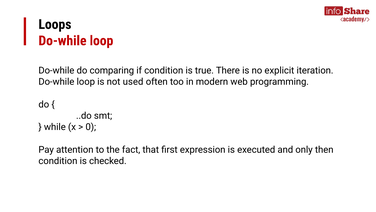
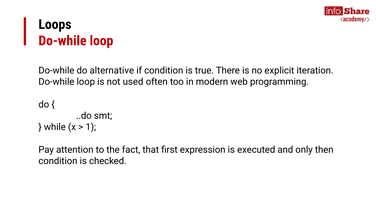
comparing: comparing -> alternative (112, 70)
0: 0 -> 1 (91, 127)
